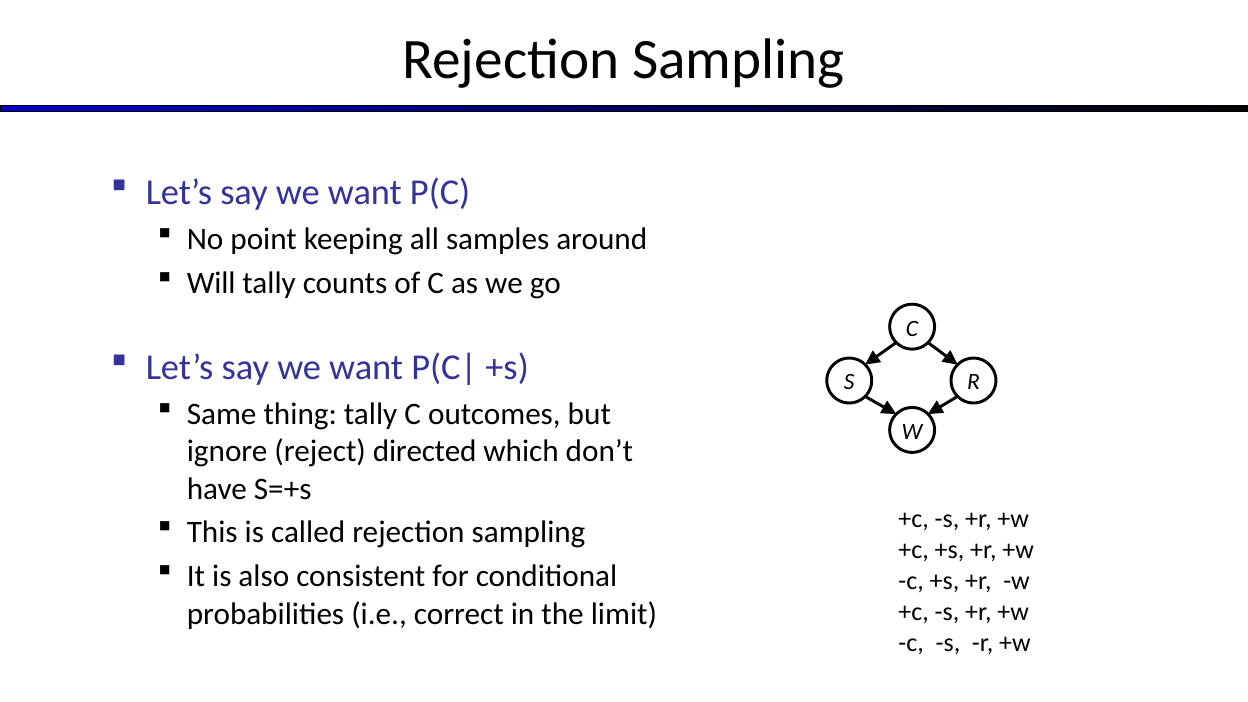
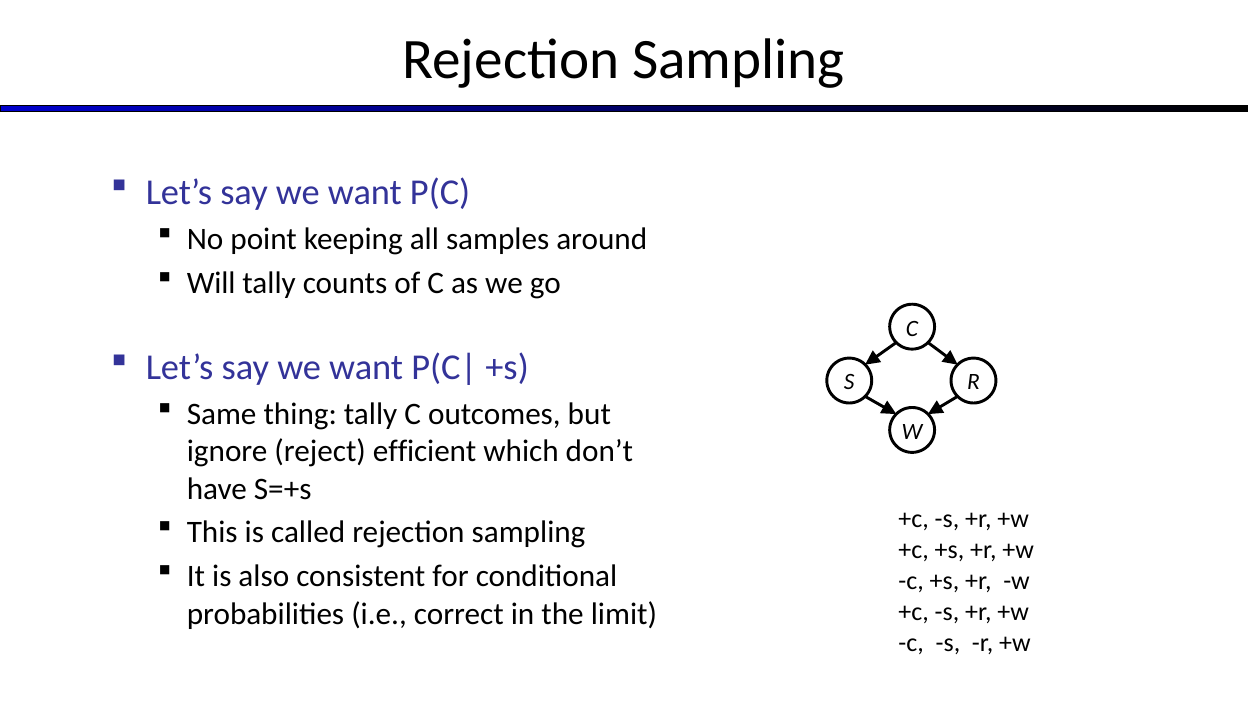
directed: directed -> efficient (425, 452)
